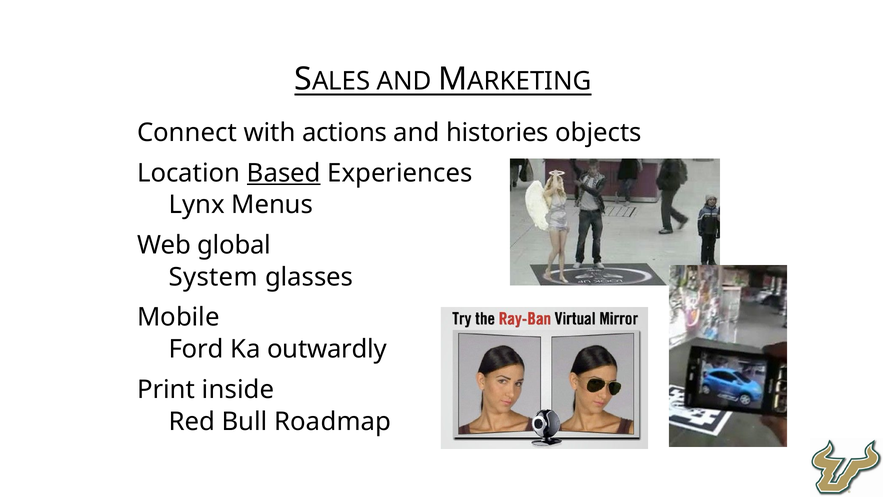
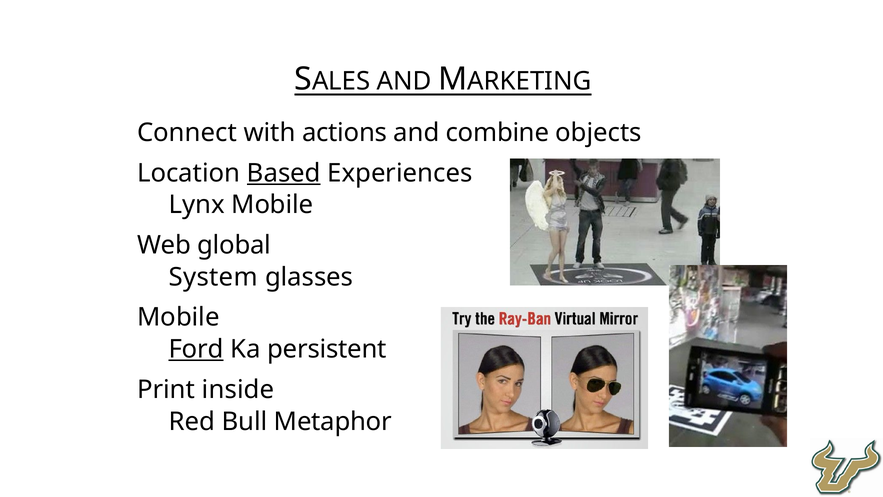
histories: histories -> combine (497, 133)
Lynx Menus: Menus -> Mobile (272, 205)
Ford underline: none -> present (196, 349)
outwardly: outwardly -> persistent (327, 349)
Roadmap: Roadmap -> Metaphor (333, 421)
